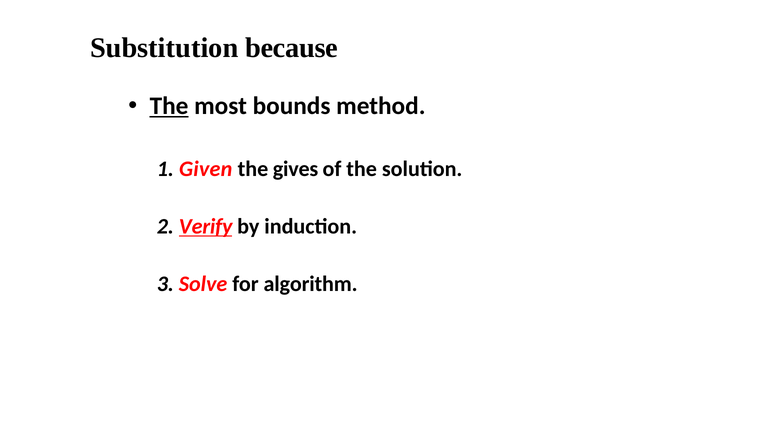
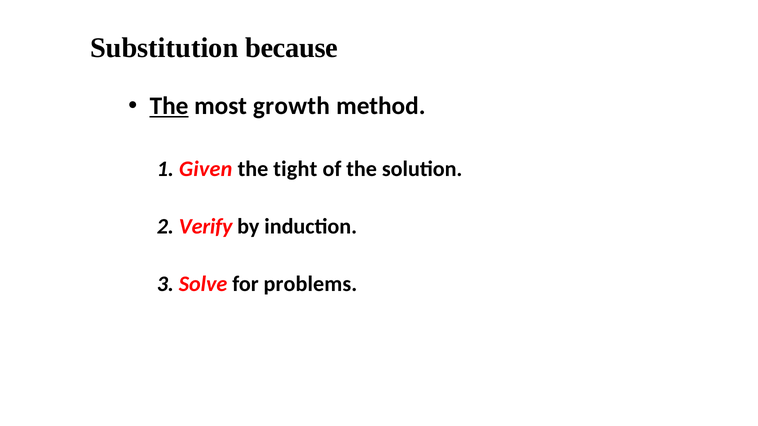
bounds: bounds -> growth (291, 106)
gives: gives -> tight (295, 169)
Verify underline: present -> none (206, 227)
algorithm: algorithm -> problems (310, 284)
